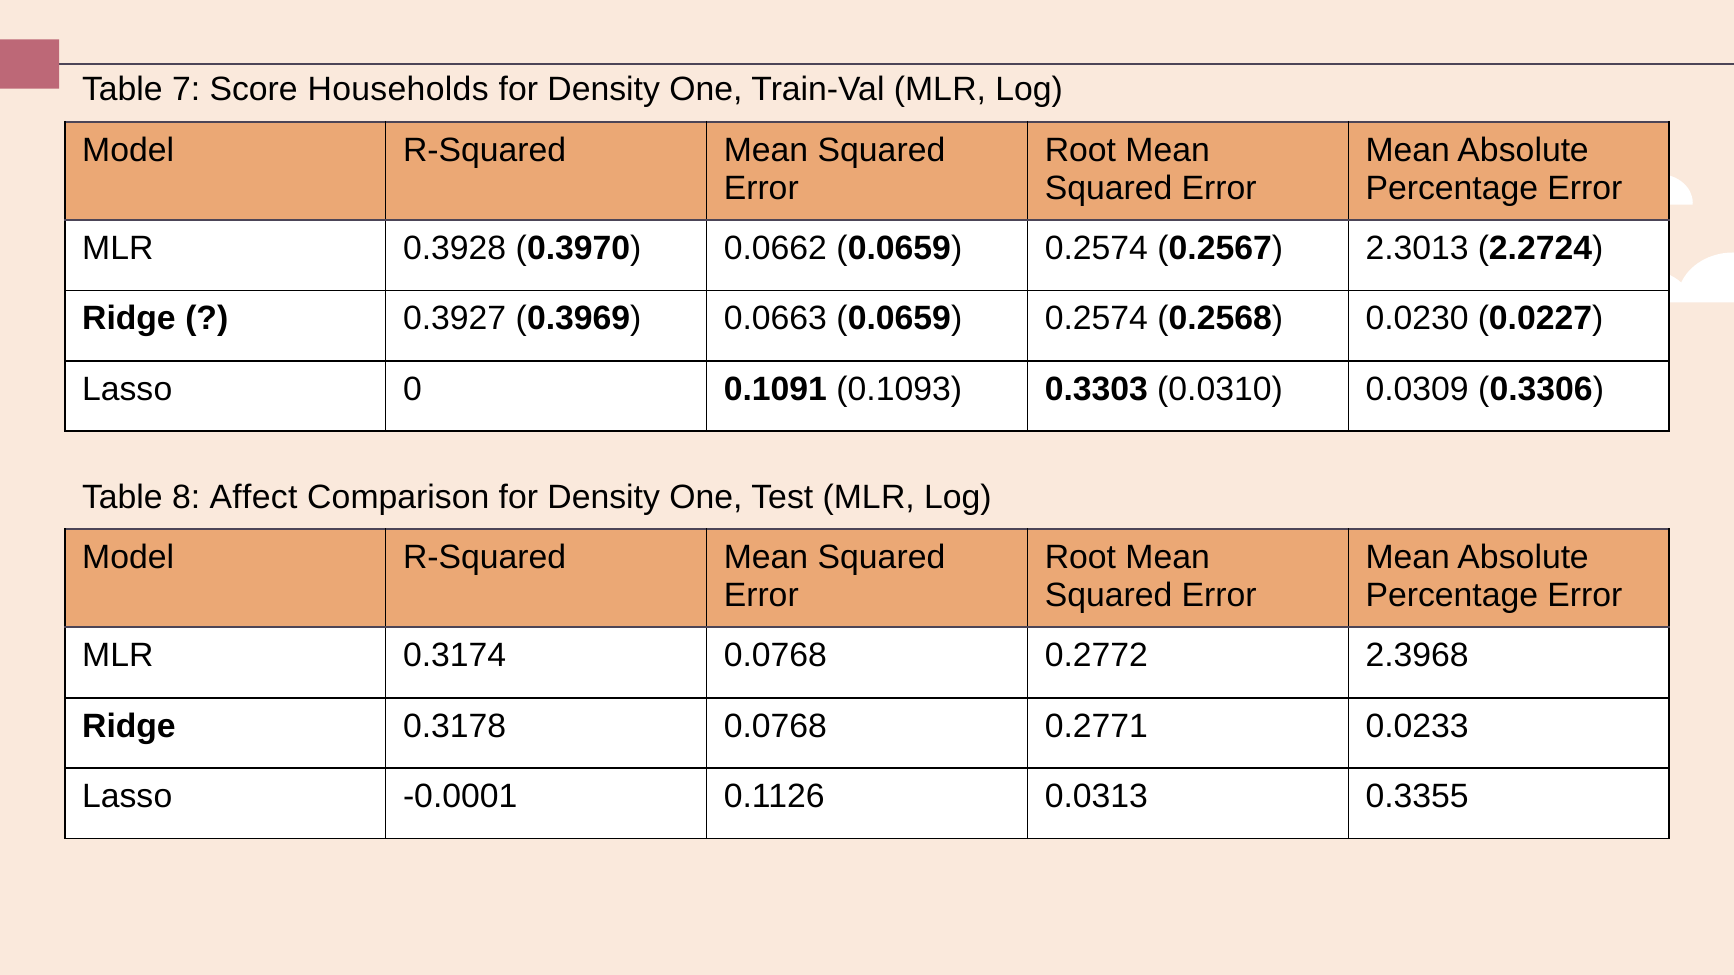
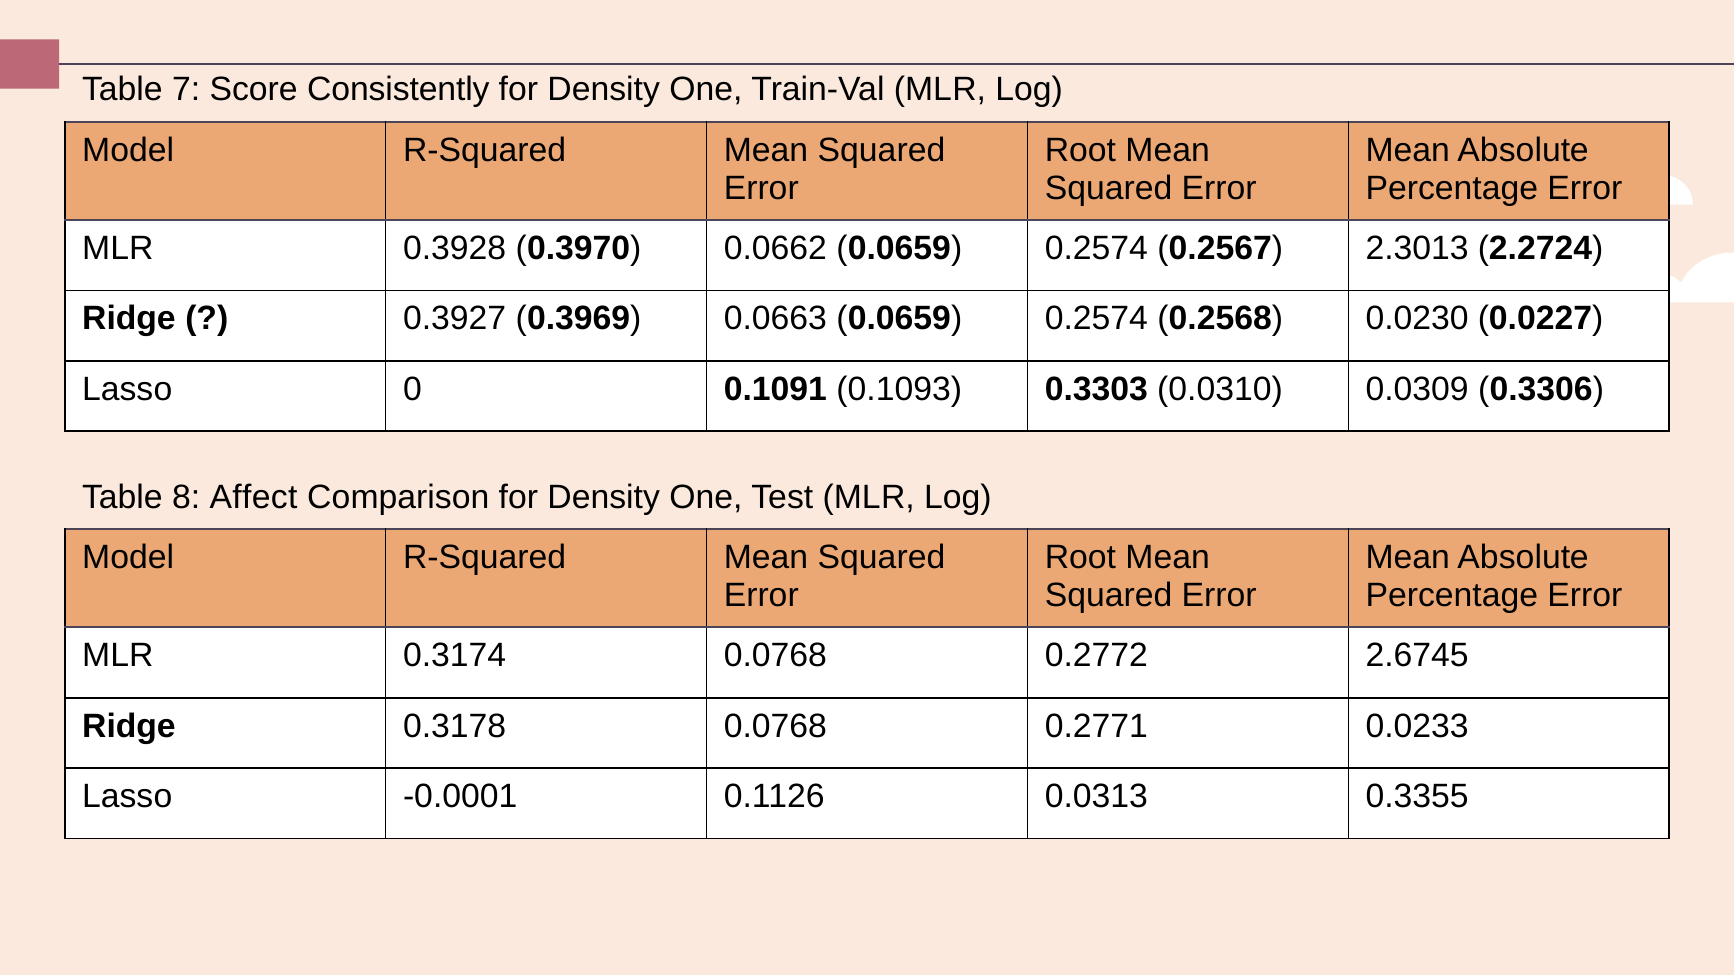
Households: Households -> Consistently (398, 90)
2.3968: 2.3968 -> 2.6745 (1417, 656)
